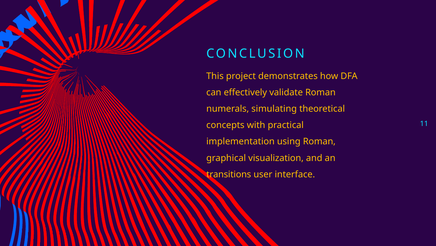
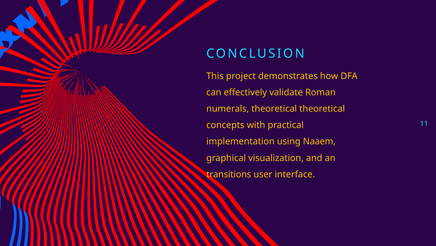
numerals simulating: simulating -> theoretical (274, 109)
using Roman: Roman -> Naaem (319, 141)
